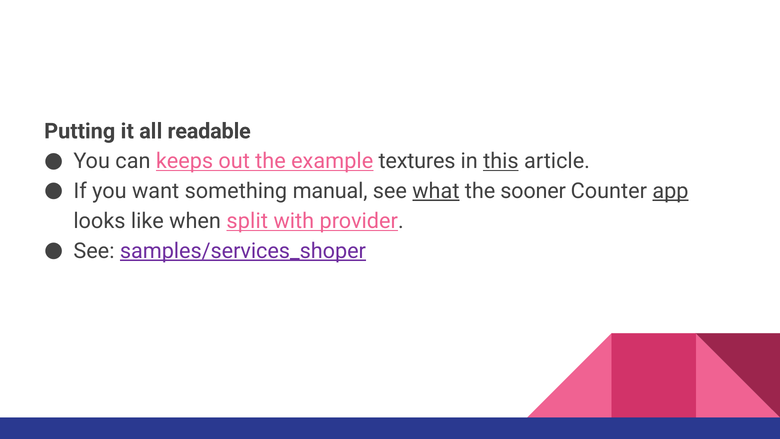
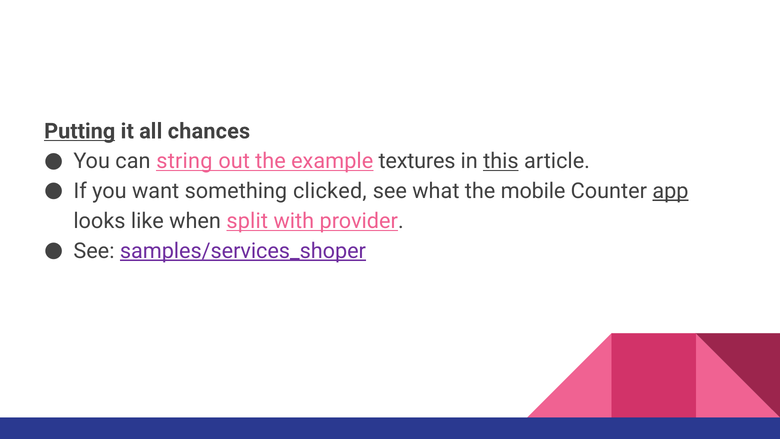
Putting underline: none -> present (80, 131)
readable: readable -> chances (209, 131)
keeps: keeps -> string (184, 161)
manual: manual -> clicked (330, 191)
what underline: present -> none (436, 191)
sooner: sooner -> mobile (533, 191)
